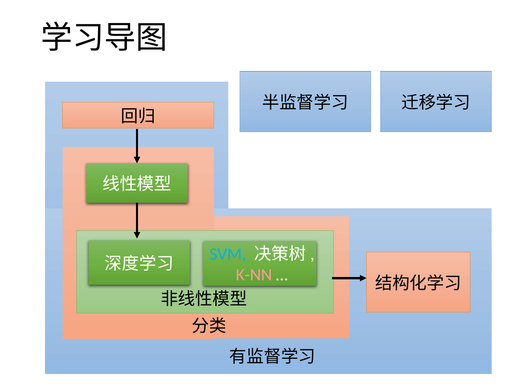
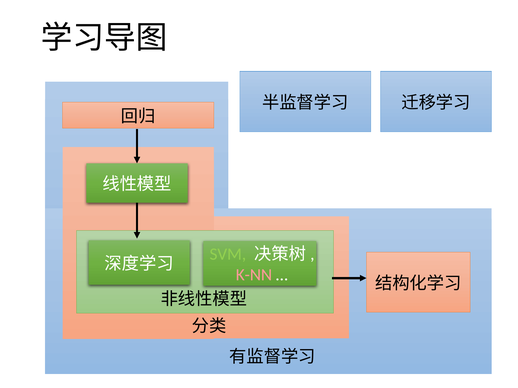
SVM colour: light blue -> light green (228, 255)
